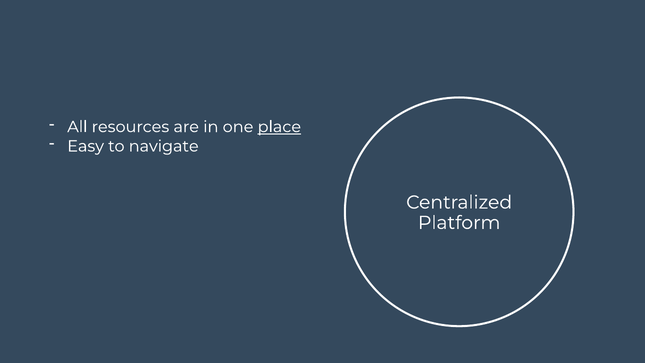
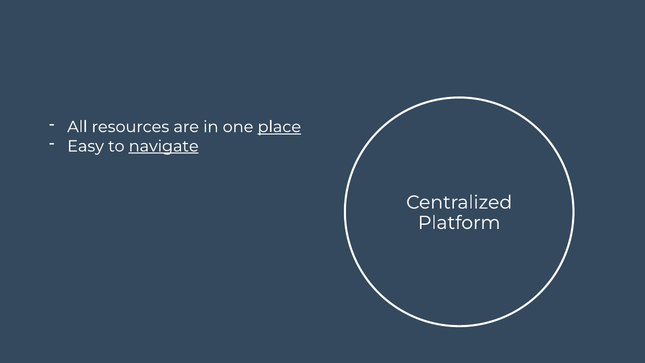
navigate underline: none -> present (164, 146)
